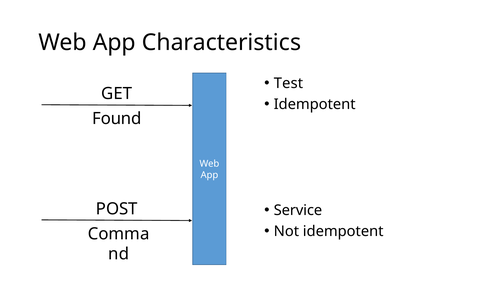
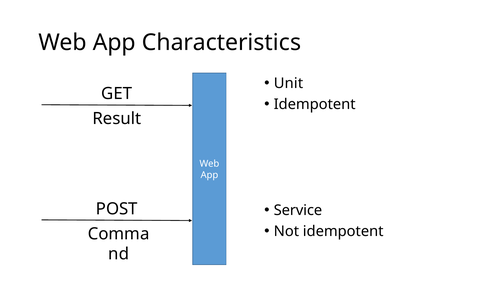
Test: Test -> Unit (288, 83)
Found: Found -> Result (117, 118)
